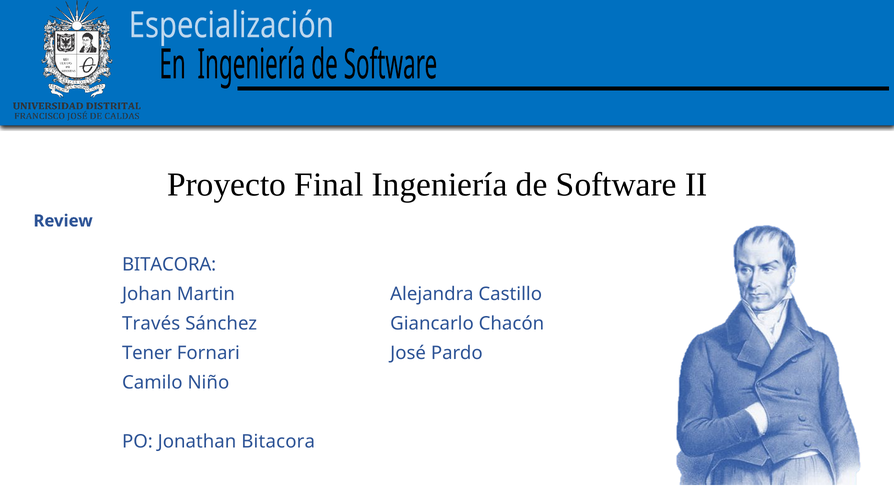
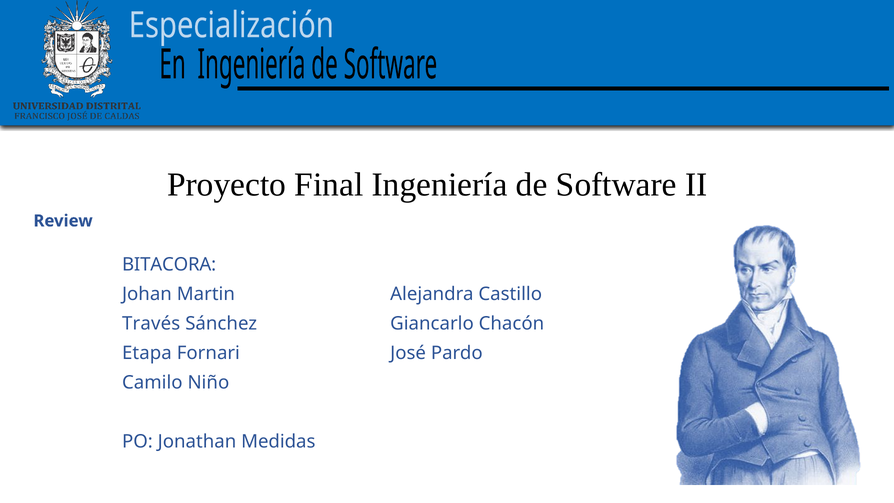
Tener: Tener -> Etapa (147, 353)
Jonathan Bitacora: Bitacora -> Medidas (278, 441)
